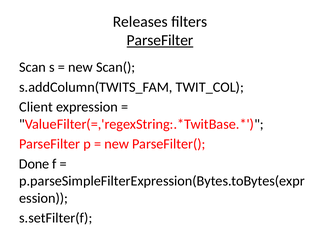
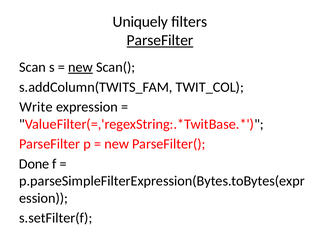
Releases: Releases -> Uniquely (140, 22)
new underline: none -> present (81, 67)
Client: Client -> Write (36, 107)
